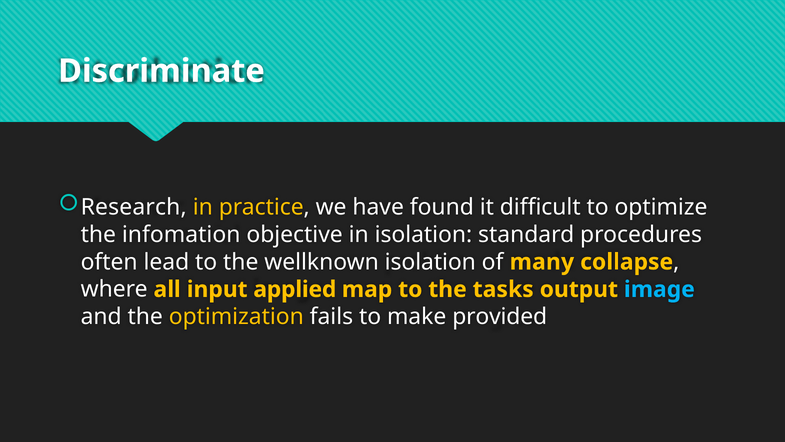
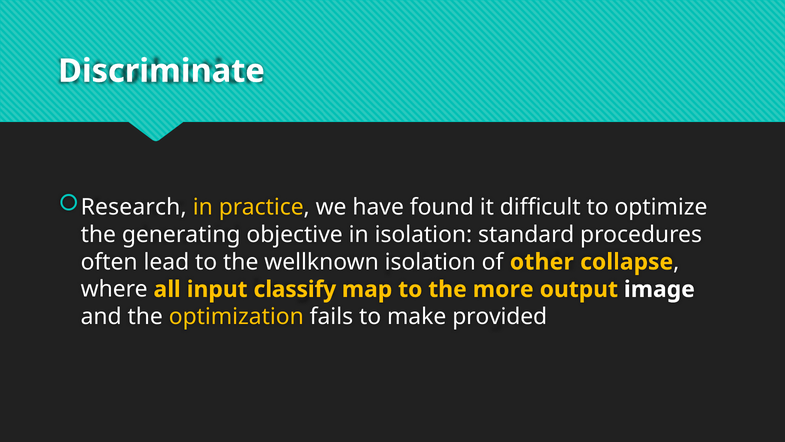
infomation: infomation -> generating (181, 234)
many: many -> other (542, 262)
applied: applied -> classify (295, 289)
tasks: tasks -> more (503, 289)
image colour: light blue -> white (659, 289)
